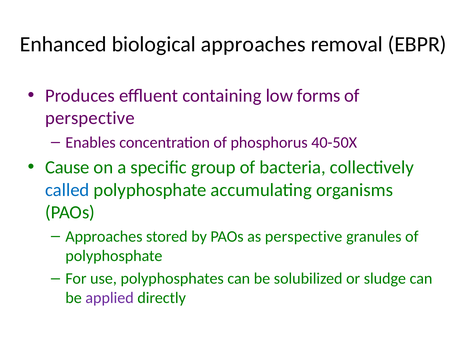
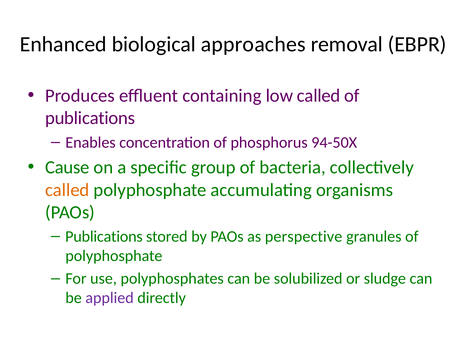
low forms: forms -> called (319, 96)
perspective: perspective -> publications (90, 118)
40-50X: 40-50X -> 94-50X (334, 142)
called colour: blue -> orange (67, 190)
Approaches: Approaches -> Publications (104, 237)
